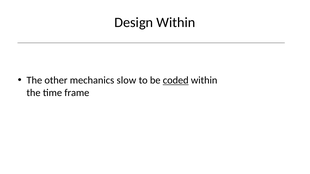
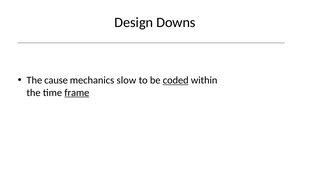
Design Within: Within -> Downs (176, 23)
other: other -> cause (56, 80)
frame underline: none -> present (77, 93)
